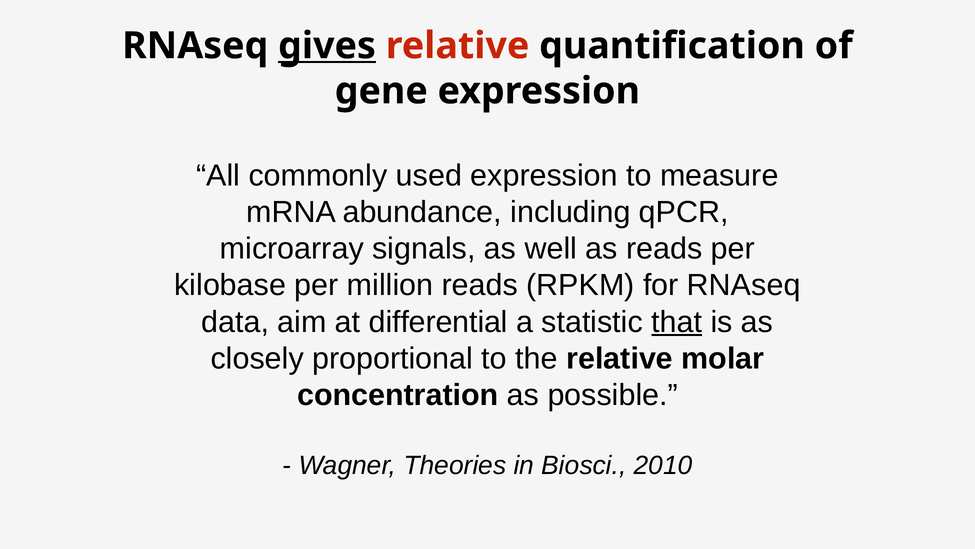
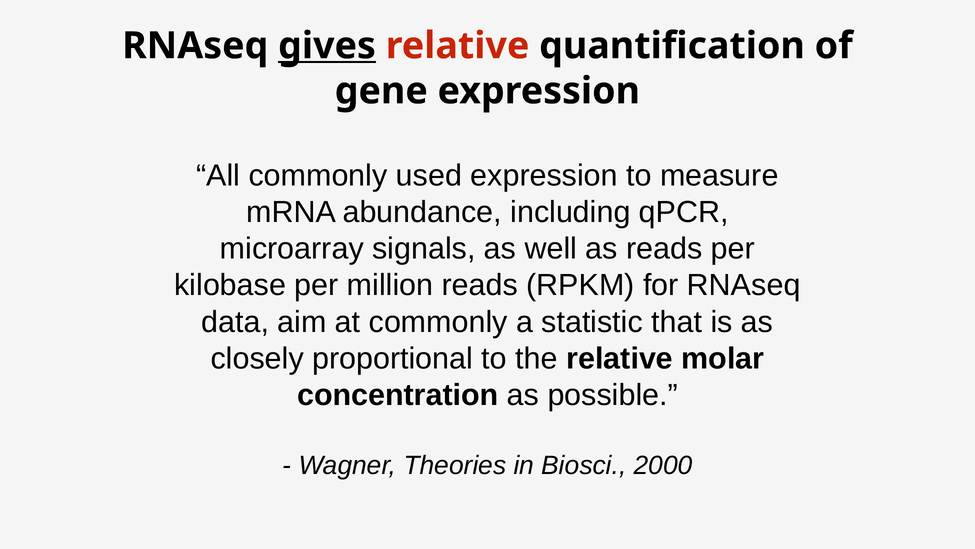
at differential: differential -> commonly (438, 322)
that underline: present -> none (677, 322)
2010: 2010 -> 2000 (663, 465)
